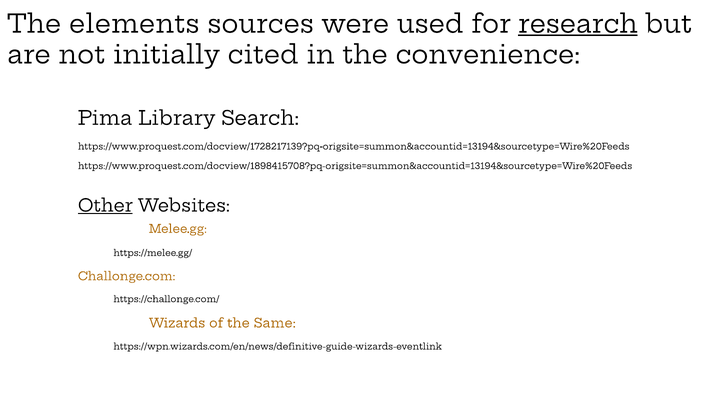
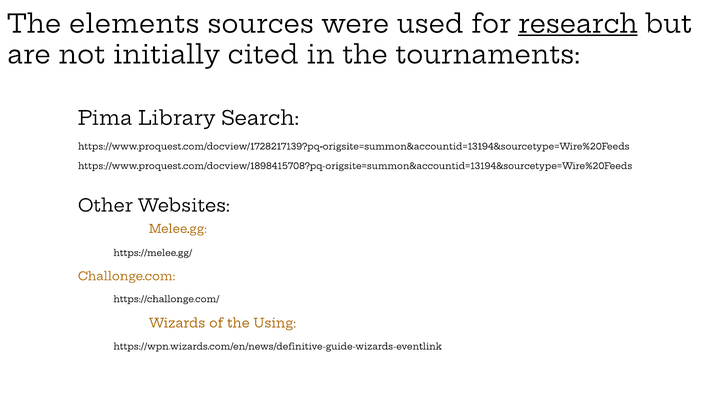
convenience: convenience -> tournaments (488, 55)
Other underline: present -> none (105, 206)
Same: Same -> Using (275, 323)
